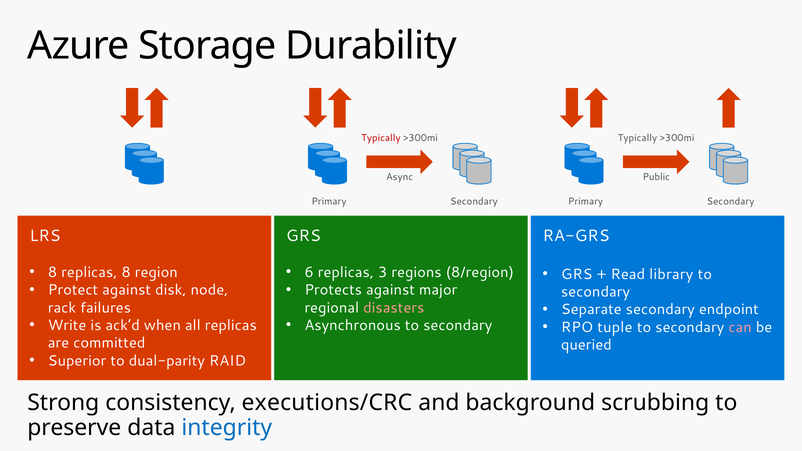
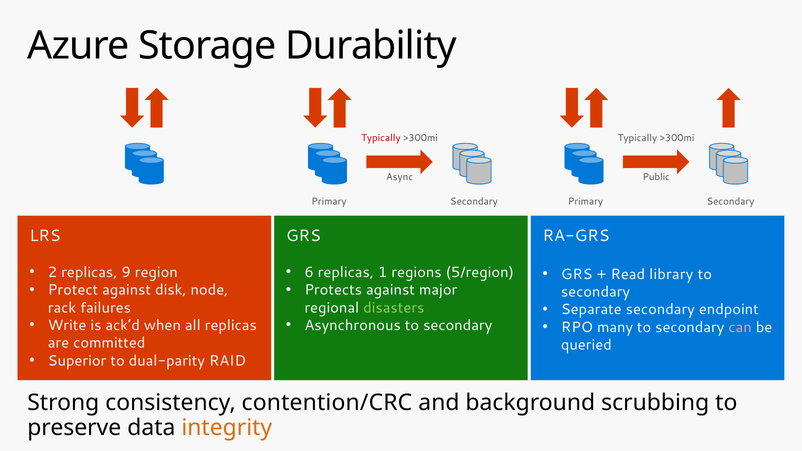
8: 8 -> 2 (53, 272)
replicas 8: 8 -> 9 (126, 272)
3: 3 -> 1 (383, 272)
8/region: 8/region -> 5/region (480, 272)
disasters colour: pink -> light green (394, 308)
tuple: tuple -> many (615, 327)
executions/CRC: executions/CRC -> contention/CRC (327, 403)
integrity colour: blue -> orange (227, 428)
